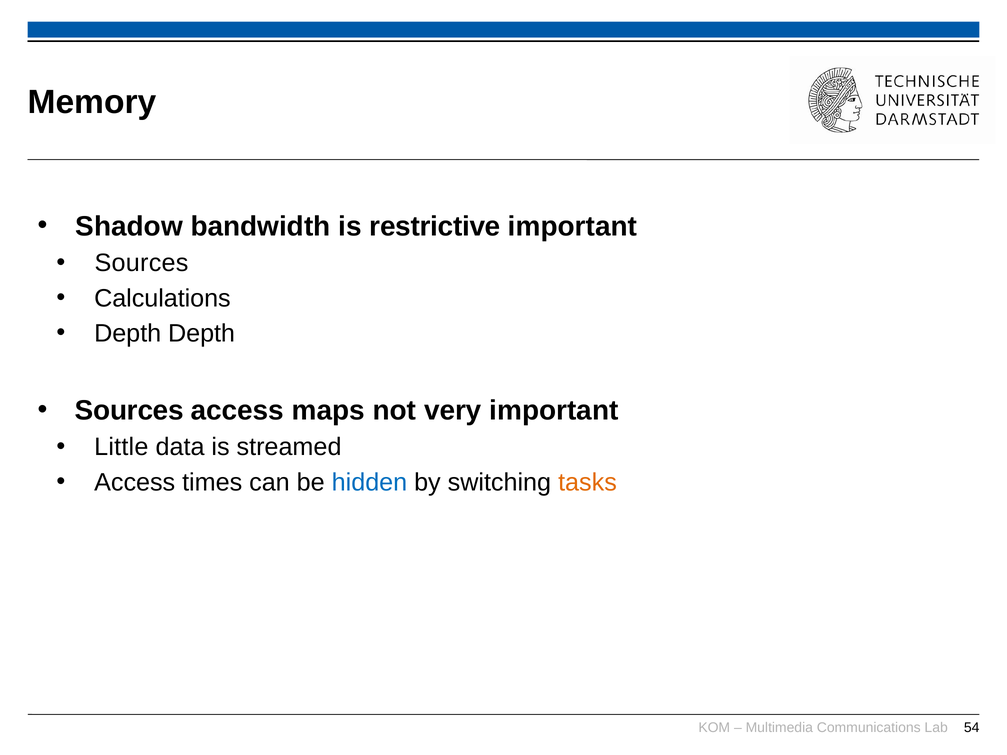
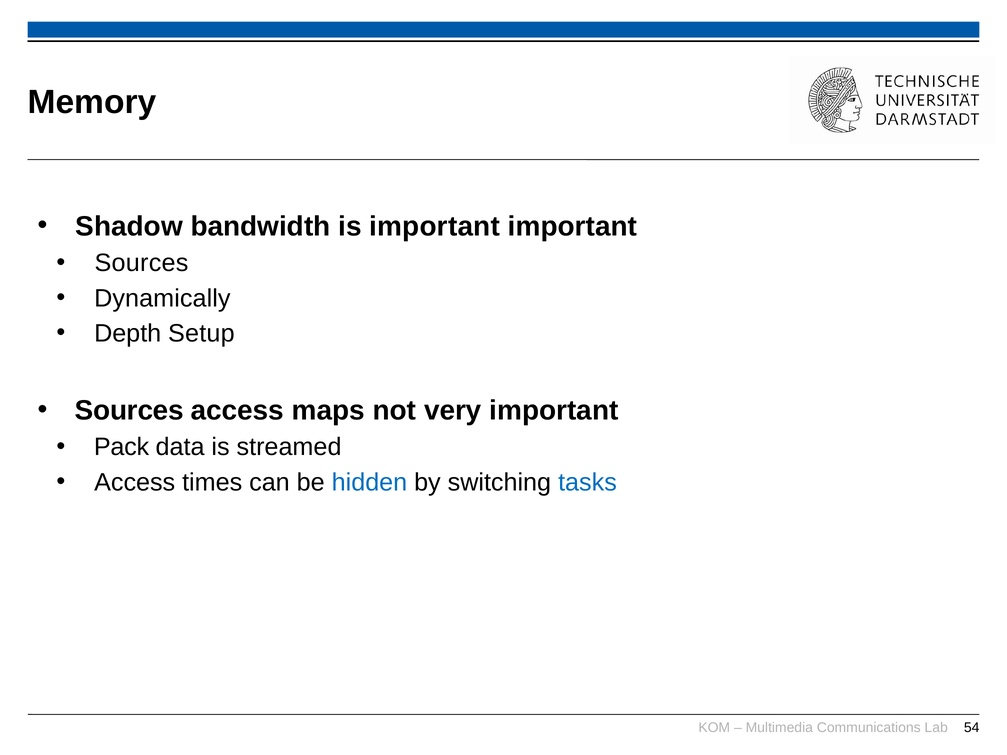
is restrictive: restrictive -> important (435, 226)
Calculations: Calculations -> Dynamically (162, 298)
Depth Depth: Depth -> Setup (201, 334)
Little: Little -> Pack (122, 447)
tasks colour: orange -> blue (588, 482)
